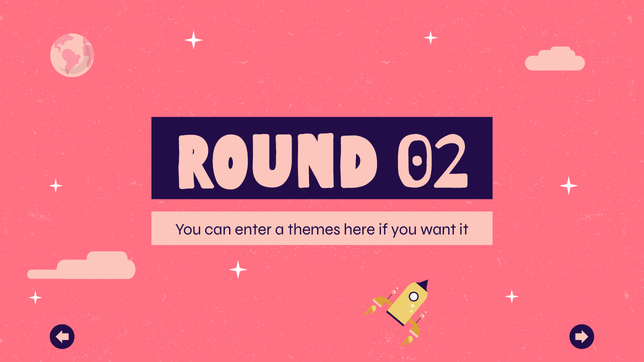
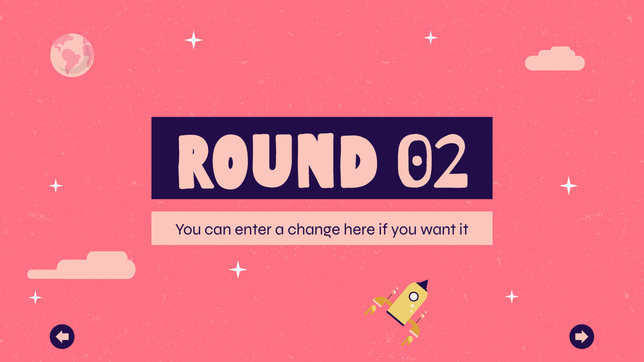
themes: themes -> change (314, 230)
